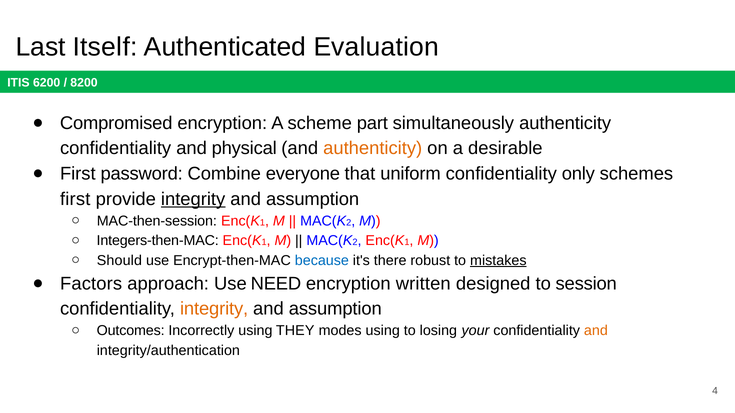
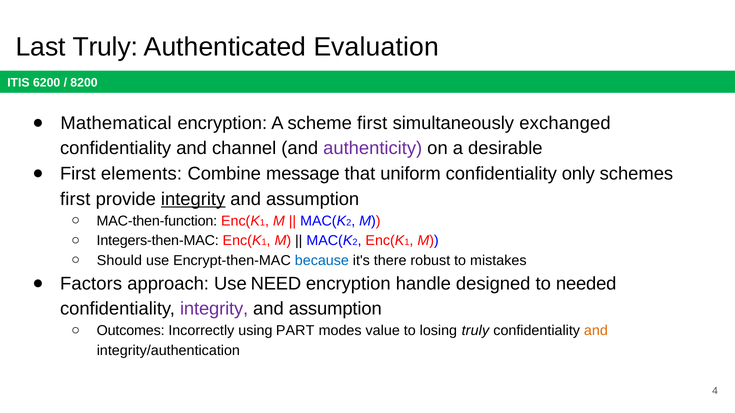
Last Itself: Itself -> Truly (105, 47)
Compromised: Compromised -> Mathematical (116, 123)
scheme part: part -> first (372, 123)
simultaneously authenticity: authenticity -> exchanged (565, 123)
physical: physical -> channel (244, 149)
authenticity colour: orange -> purple (373, 149)
password: password -> elements (141, 174)
everyone: everyone -> message (303, 174)
MAC-then-session: MAC-then-session -> MAC-then-function (157, 221)
mistakes underline: present -> none (498, 261)
written: written -> handle (423, 284)
session: session -> needed (586, 284)
integrity colour: orange -> purple (214, 309)
THEY: THEY -> PART (295, 331)
modes using: using -> value (383, 331)
losing your: your -> truly (475, 331)
